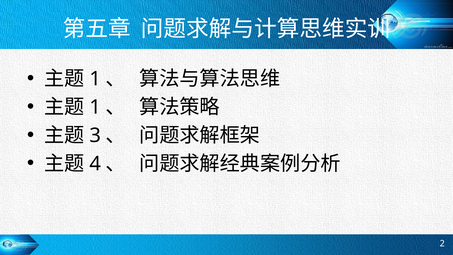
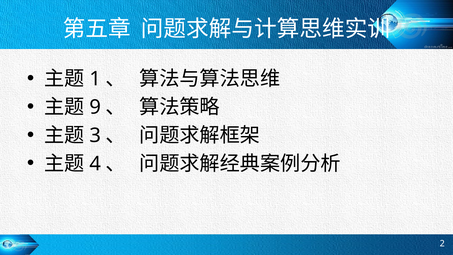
1: 1 -> 9 (95, 107)
